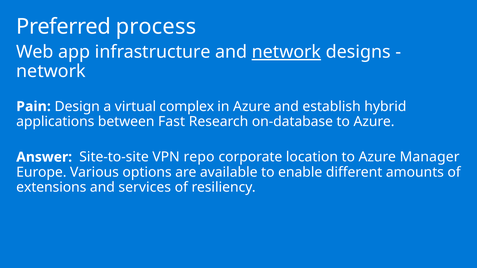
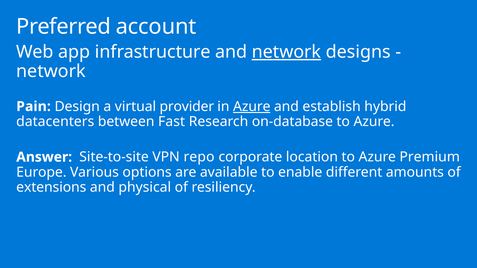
process: process -> account (156, 27)
complex: complex -> provider (187, 107)
Azure underline: none -> present (252, 107)
applications: applications -> datacenters (55, 122)
Manager: Manager -> Premium (430, 157)
services: services -> physical (145, 187)
